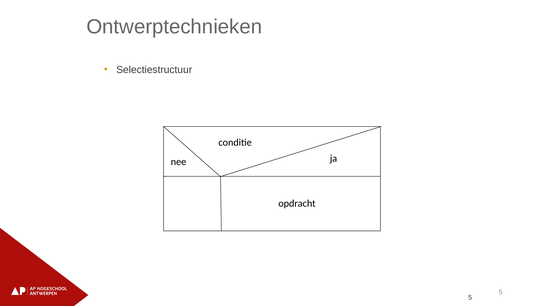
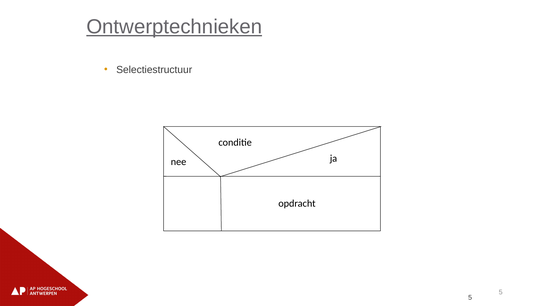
Ontwerptechnieken underline: none -> present (174, 27)
